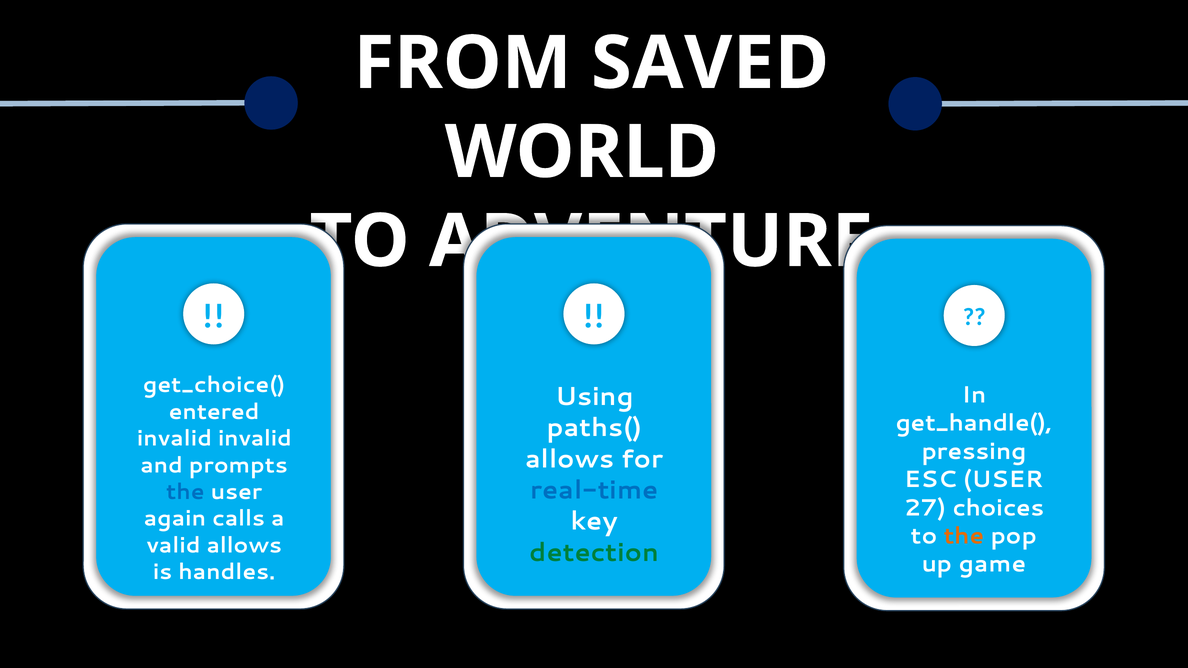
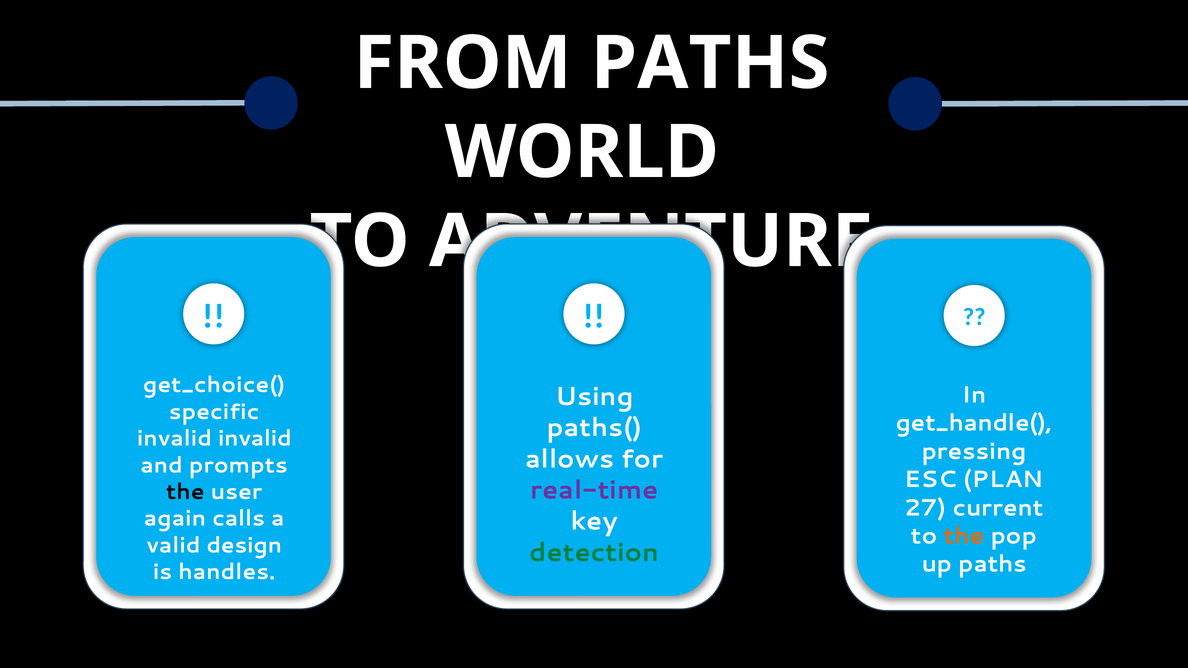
FROM SAVED: SAVED -> PATHS (710, 63)
entered: entered -> specific (214, 412)
ESC USER: USER -> PLAN (1003, 480)
real-time colour: blue -> purple (594, 490)
the colour: blue -> black (185, 492)
choices: choices -> current (998, 508)
valid allows: allows -> design (244, 546)
up game: game -> paths (993, 564)
